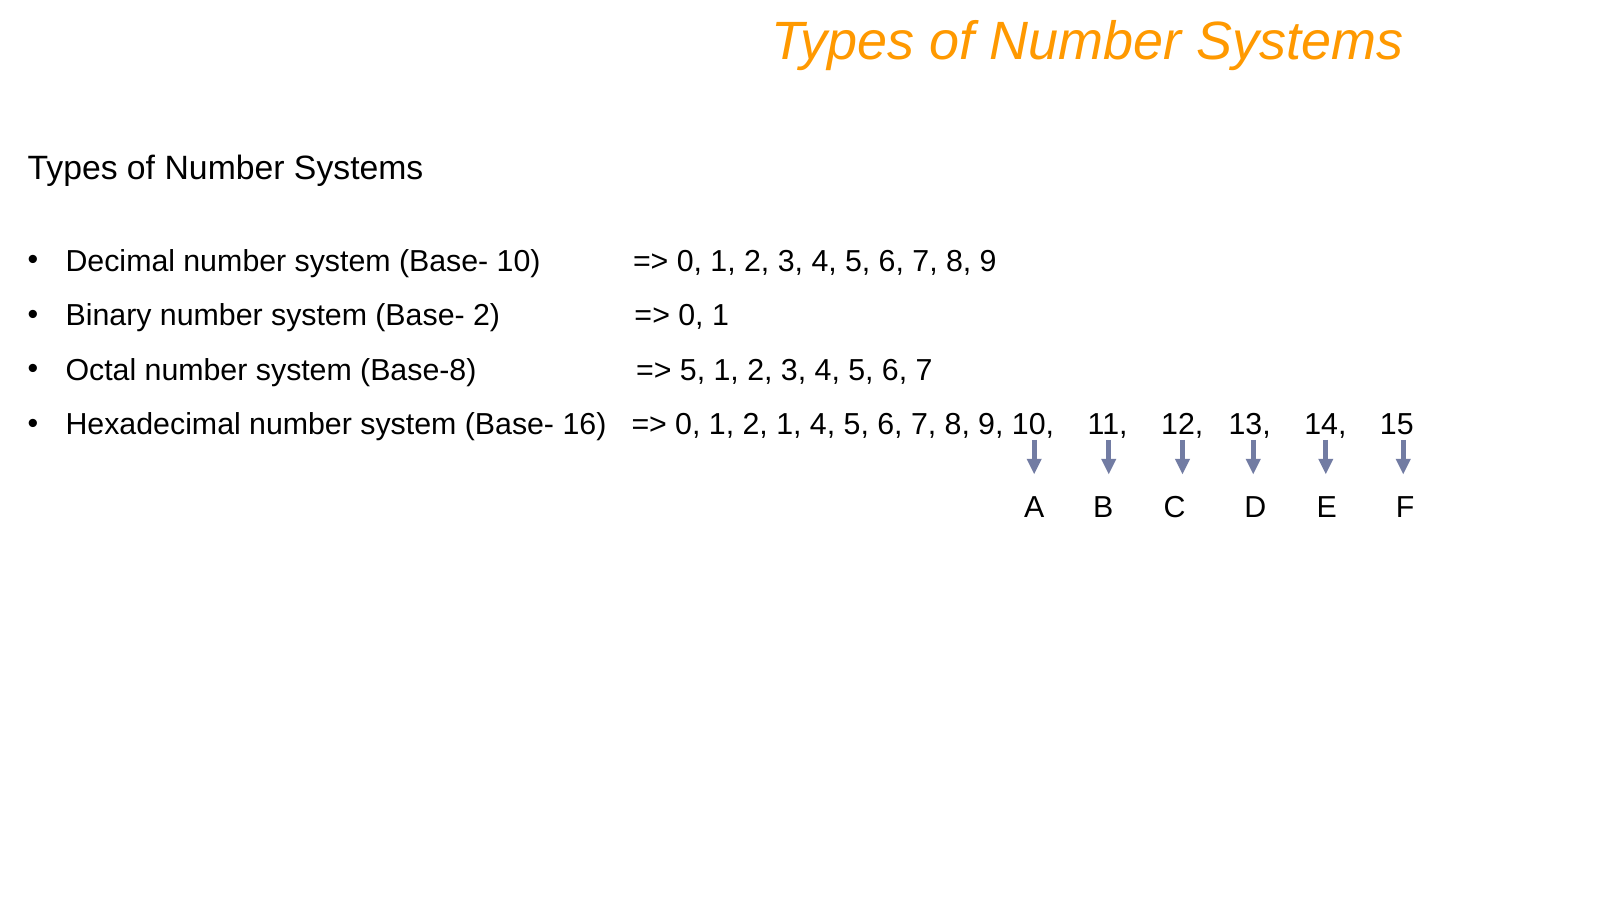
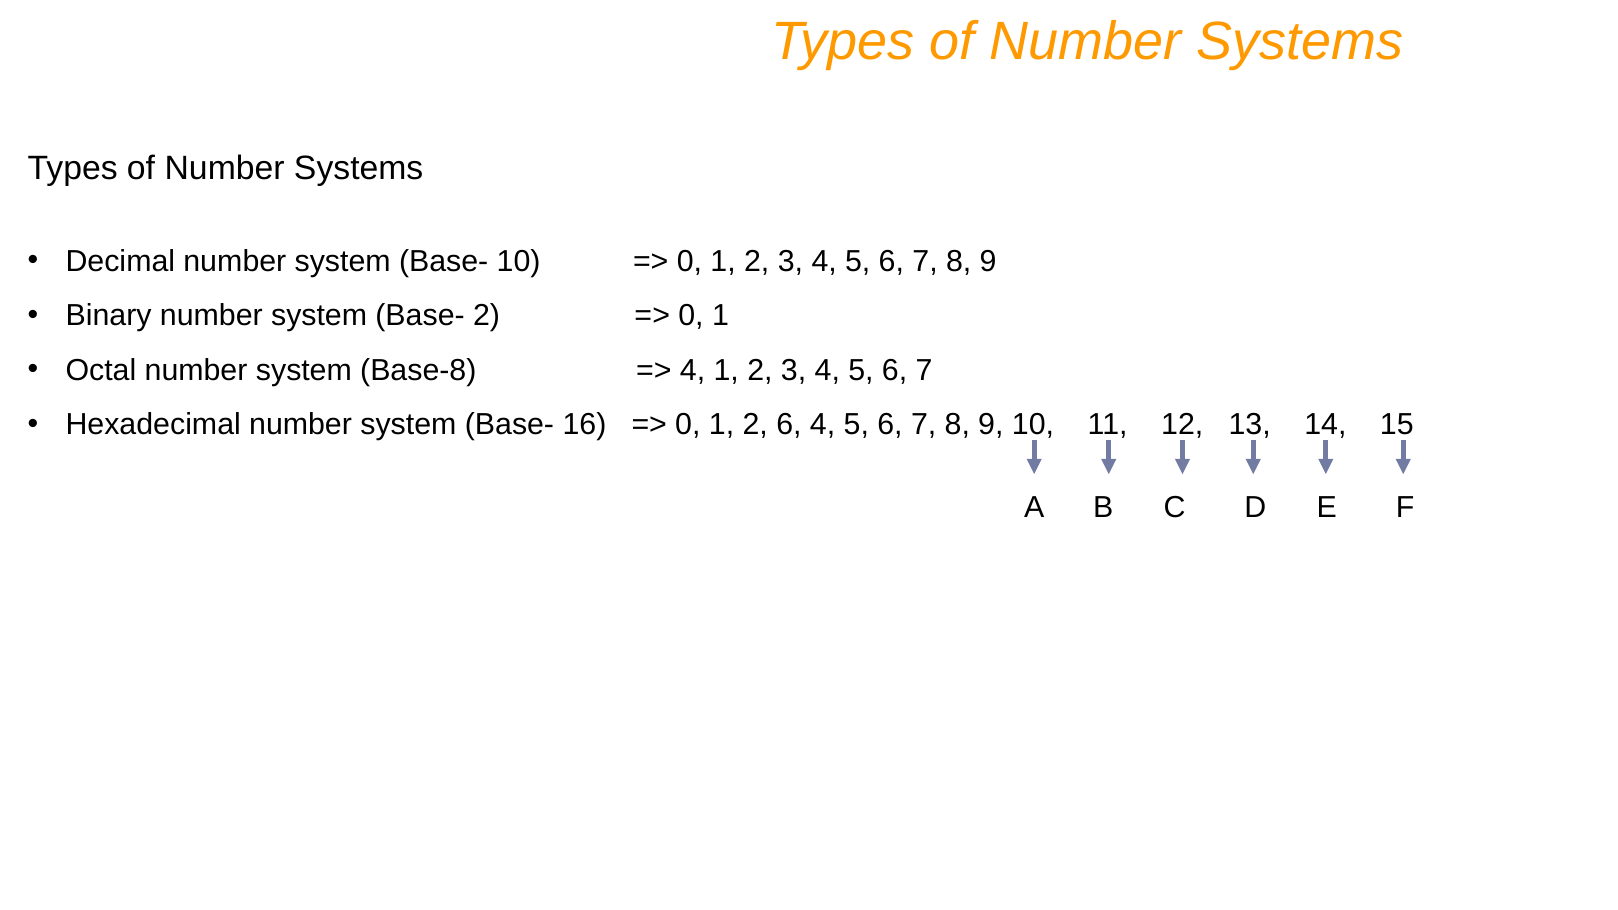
5: 5 -> 4 (693, 370)
2 1: 1 -> 6 (789, 425)
